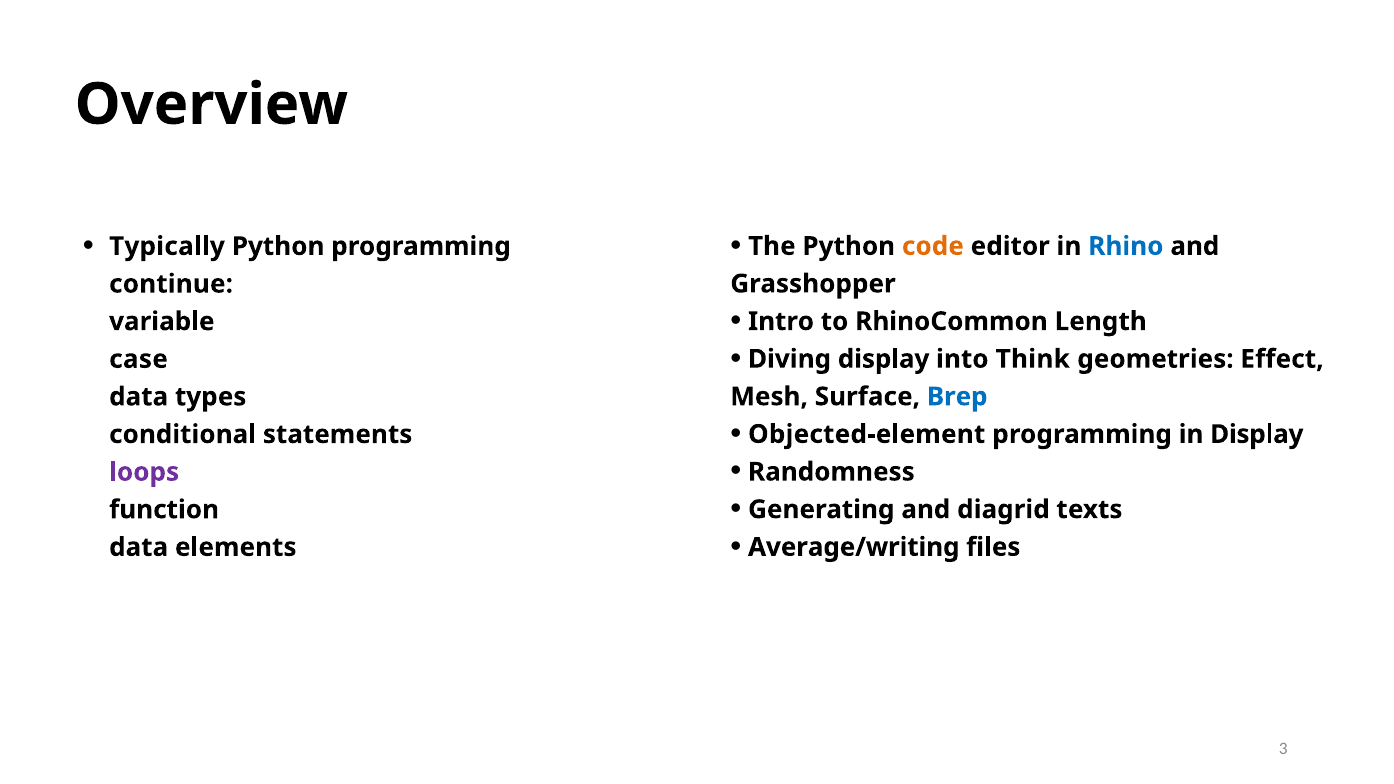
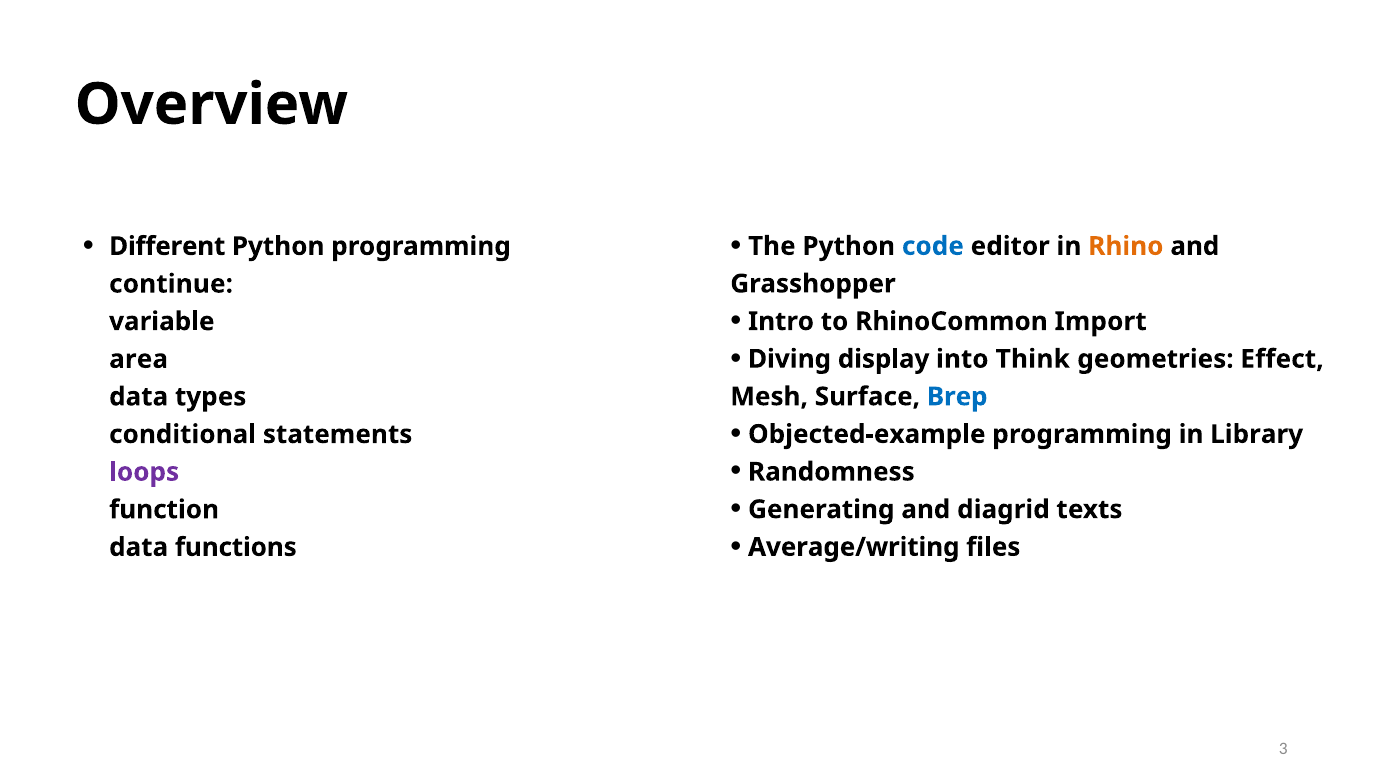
Typically: Typically -> Different (167, 246)
code colour: orange -> blue (933, 246)
Rhino colour: blue -> orange (1126, 246)
Length: Length -> Import (1101, 321)
case: case -> area (139, 359)
Objected-element: Objected-element -> Objected-example (867, 434)
in Display: Display -> Library (1257, 434)
elements: elements -> functions (236, 547)
